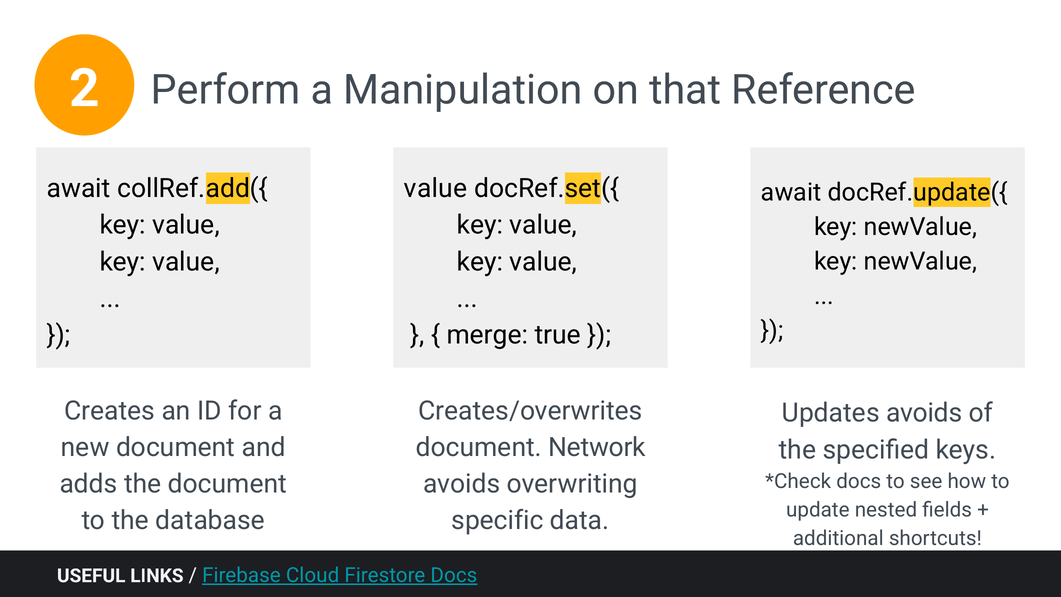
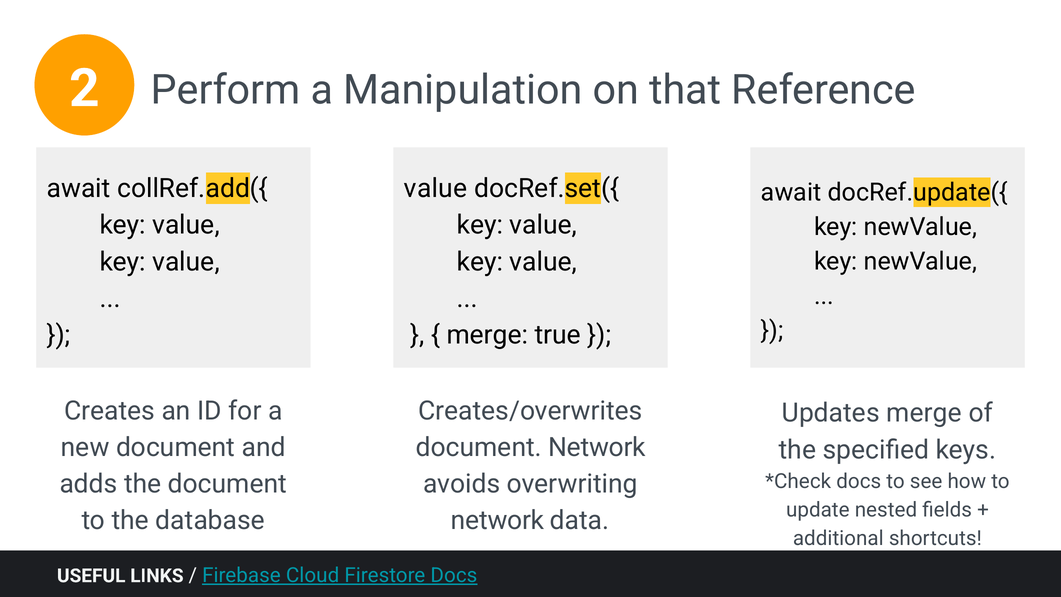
Updates avoids: avoids -> merge (924, 413)
specific: specific -> network (498, 520)
